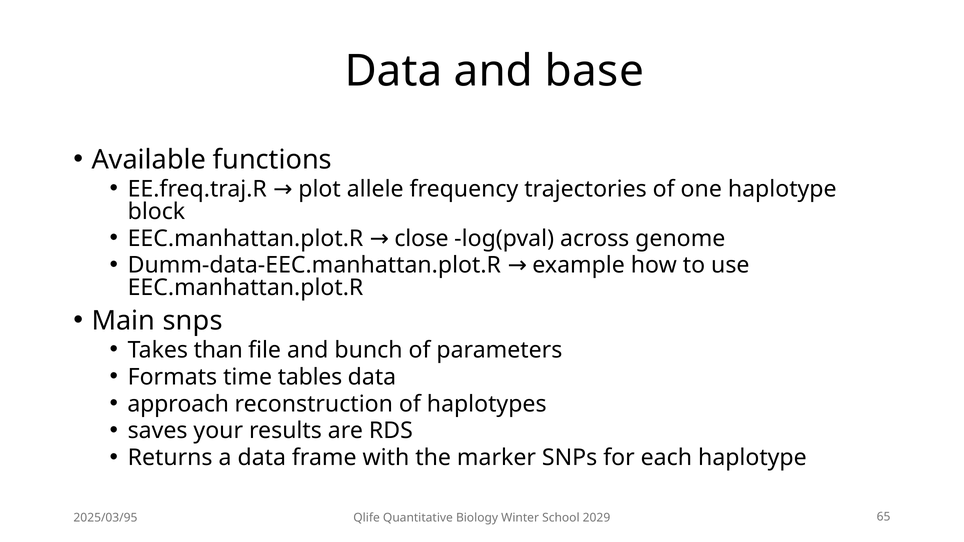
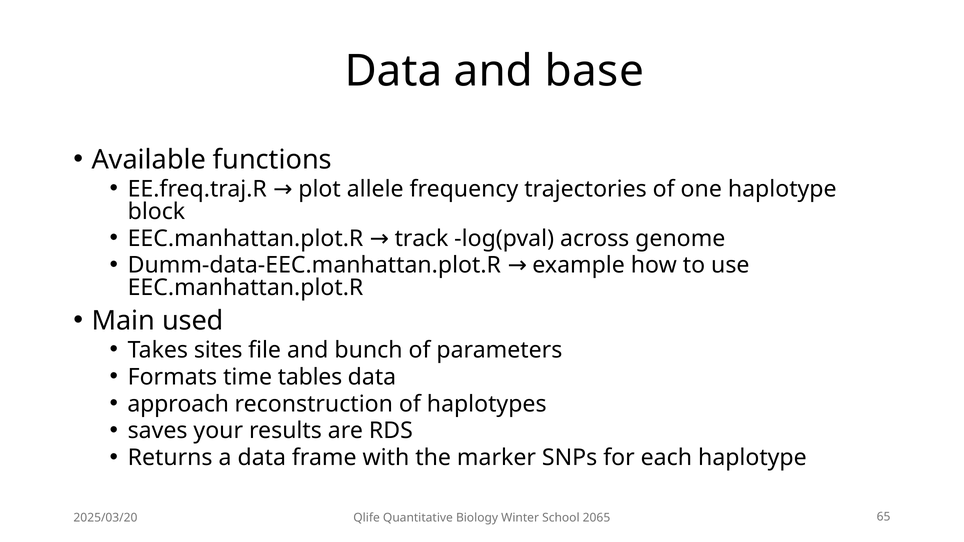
close: close -> track (422, 239)
Main snps: snps -> used (193, 321)
than: than -> sites (218, 350)
2025/03/95: 2025/03/95 -> 2025/03/20 (105, 518)
2029: 2029 -> 2065 (596, 518)
